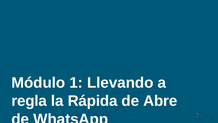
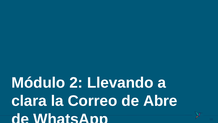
1: 1 -> 2 (76, 83)
regla: regla -> clara (29, 101)
Rápida: Rápida -> Correo (92, 101)
